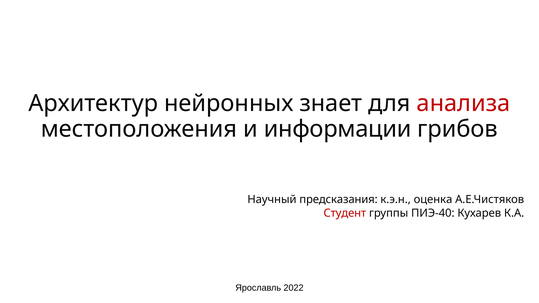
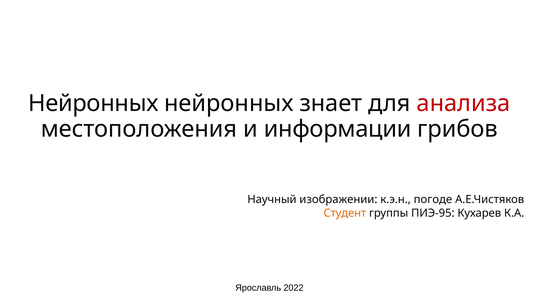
Архитектур: Архитектур -> Нейронных (93, 104)
предсказания: предсказания -> изображении (338, 200)
оценка: оценка -> погоде (433, 200)
Студент colour: red -> orange (345, 213)
ПИЭ-40: ПИЭ-40 -> ПИЭ-95 (433, 213)
